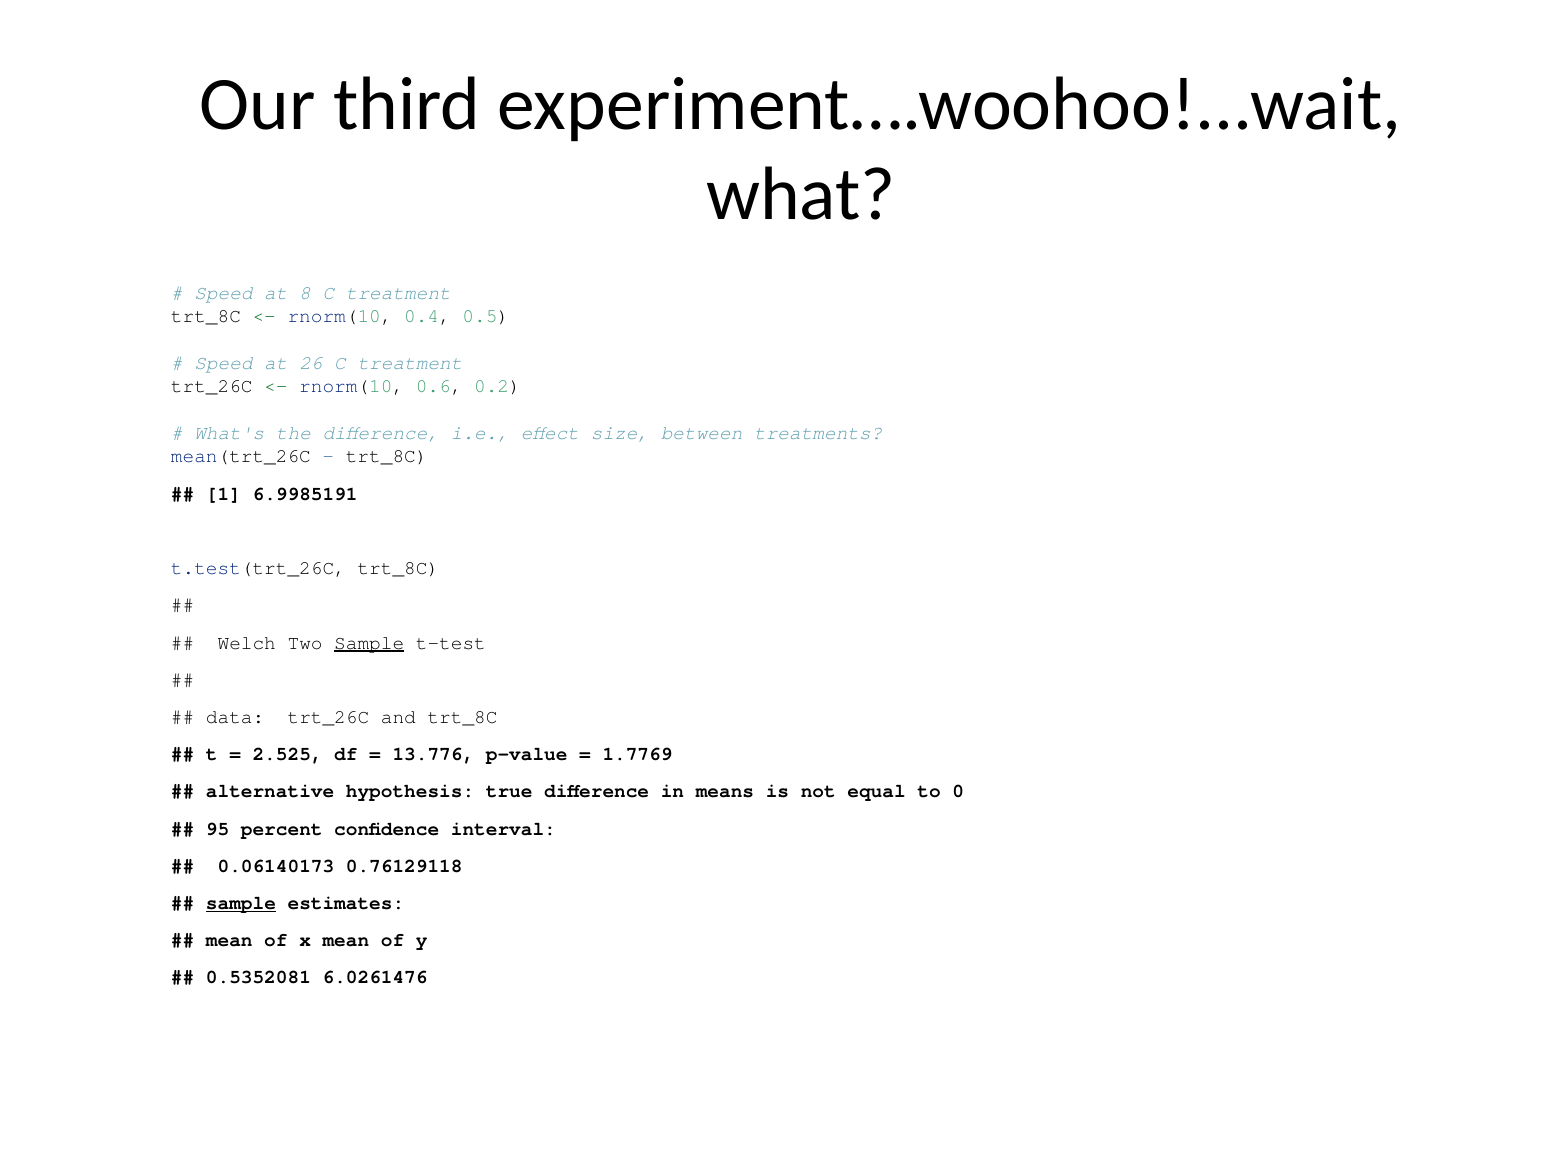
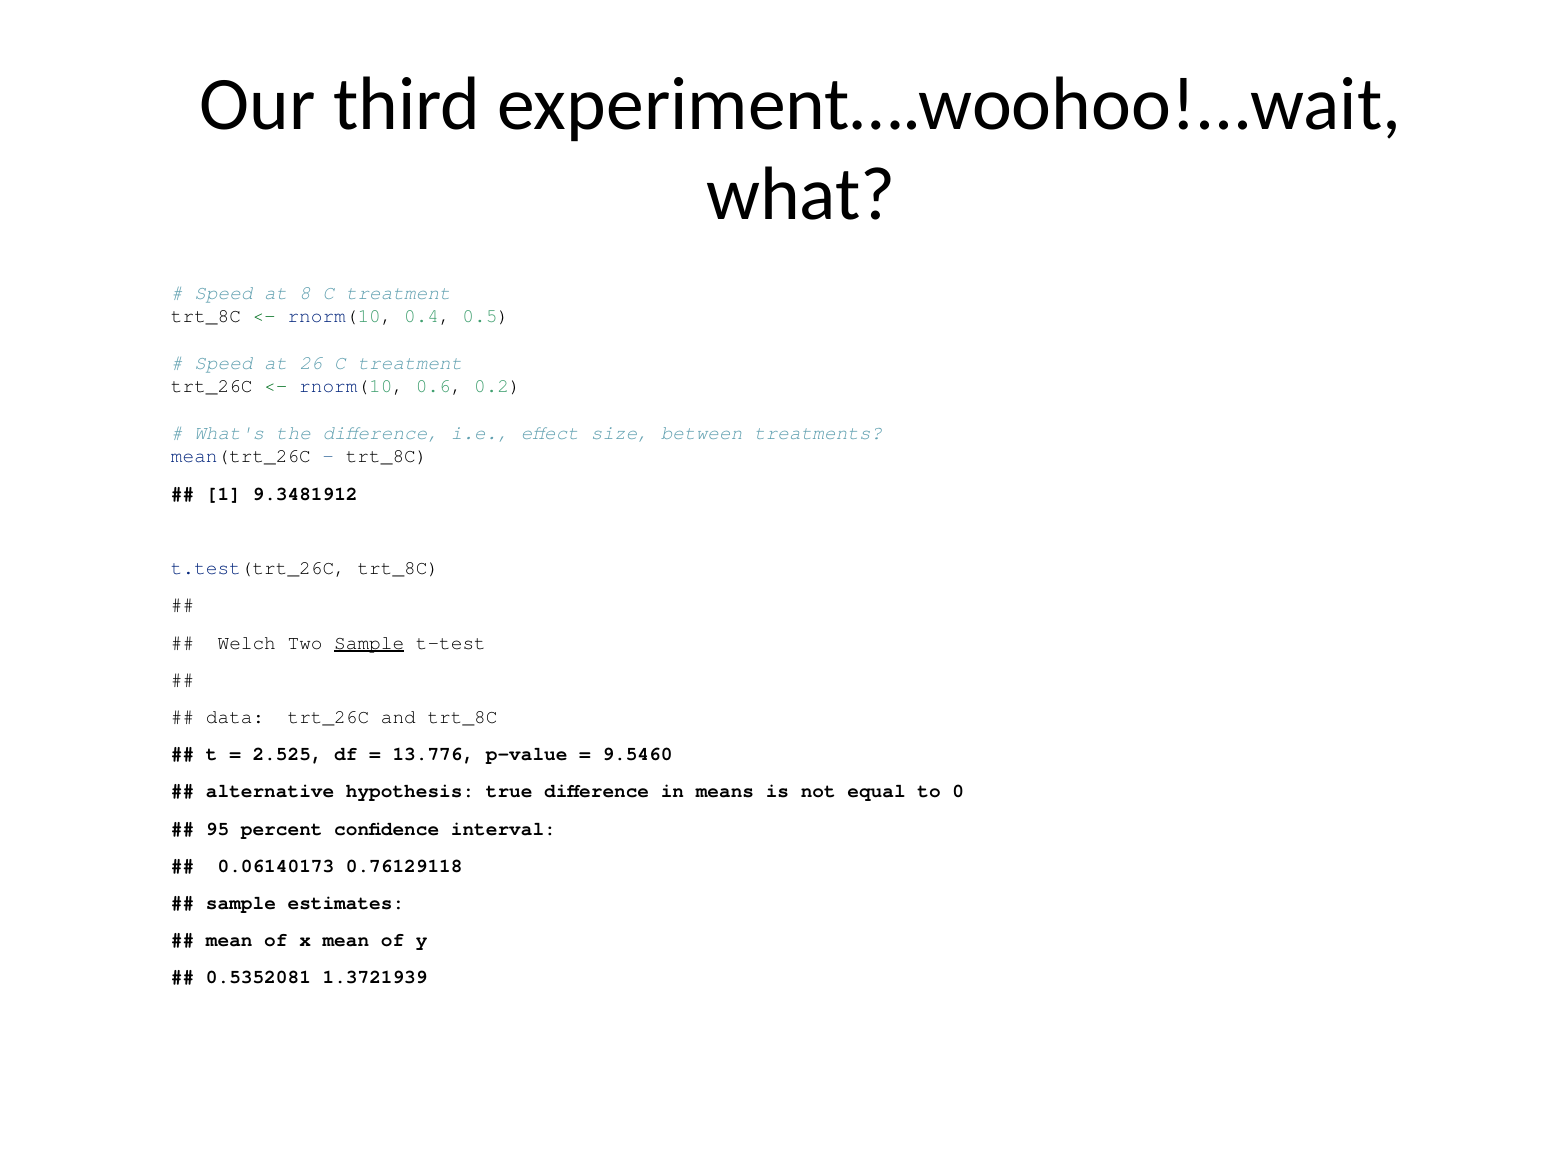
6.9985191: 6.9985191 -> 9.3481912 (305, 494)
1.7769: 1.7769 -> 9.5460 (638, 754)
sample underline: present -> none (241, 903)
6.0261476: 6.0261476 -> 1.3721939 (375, 977)
